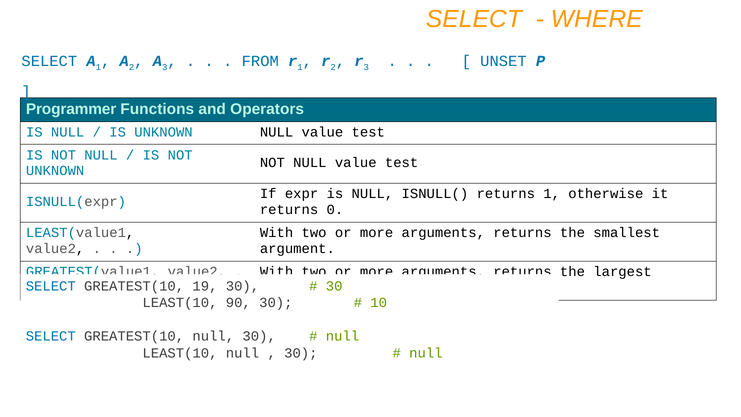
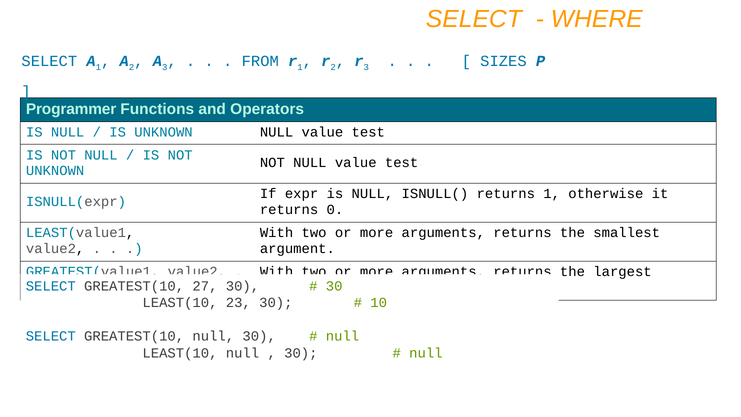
UNSET: UNSET -> SIZES (503, 61)
19: 19 -> 27 (205, 286)
90: 90 -> 23 (238, 303)
